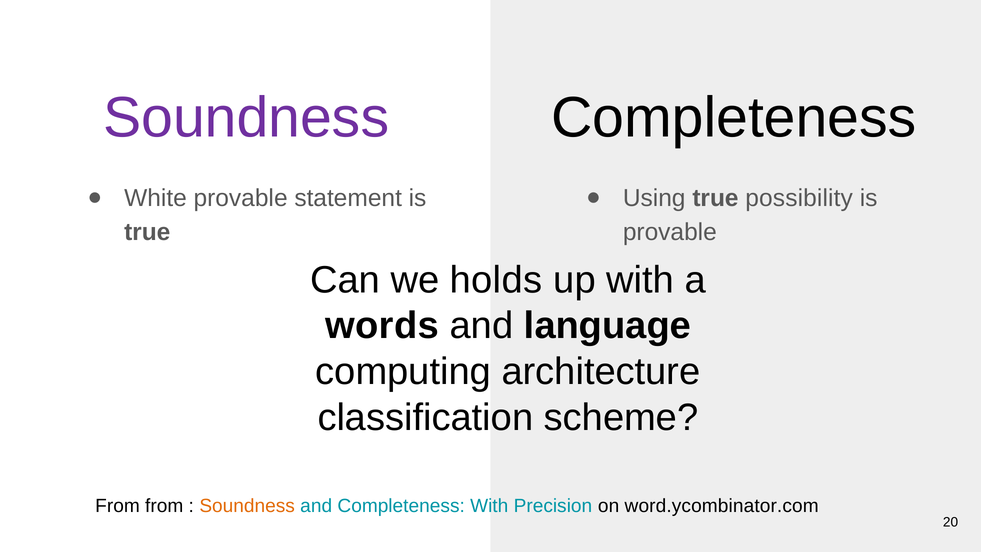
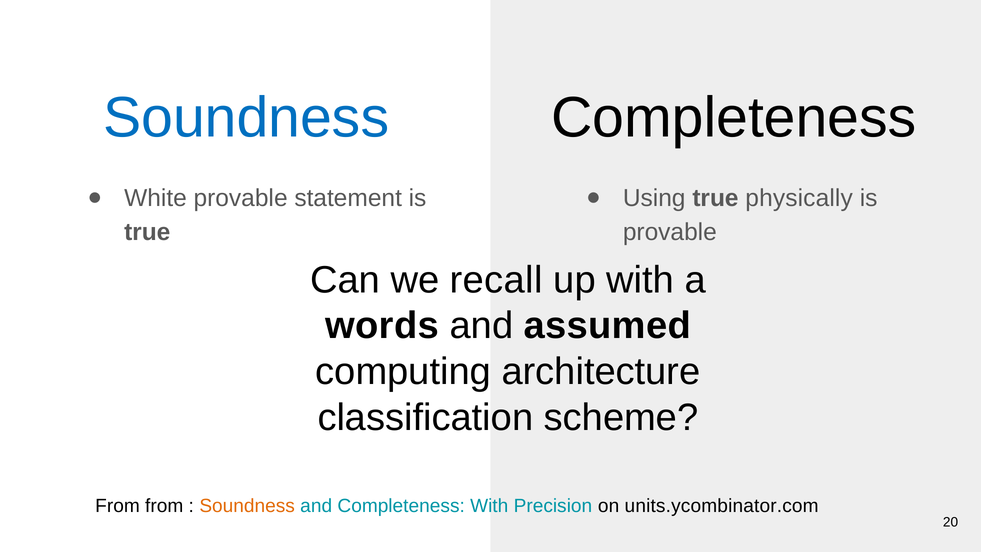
Soundness colour: purple -> blue (246, 118)
possibility: possibility -> physically (799, 198)
holds: holds -> recall (496, 280)
language: language -> assumed (607, 326)
word.ycombinator.com: word.ycombinator.com -> units.ycombinator.com (722, 506)
